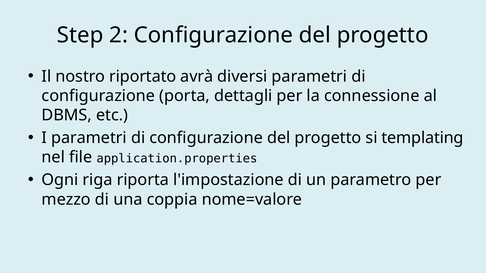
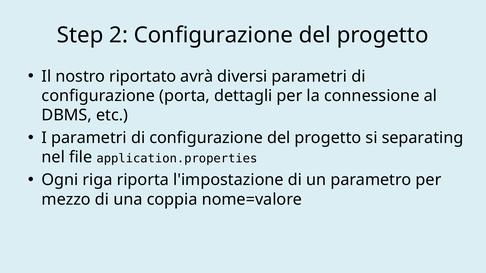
templating: templating -> separating (423, 138)
